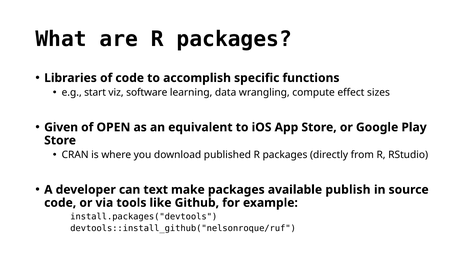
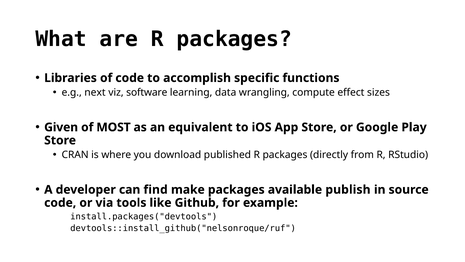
start: start -> next (95, 92)
OPEN: OPEN -> MOST (114, 127)
text: text -> find (156, 189)
